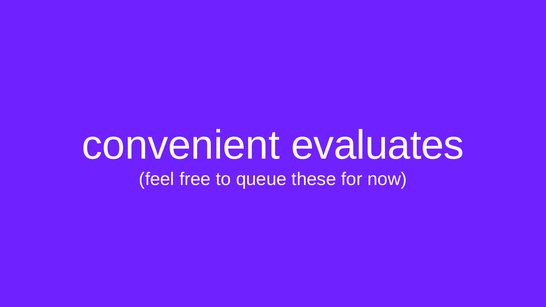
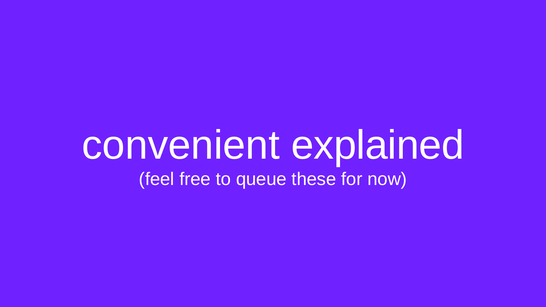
evaluates: evaluates -> explained (378, 145)
